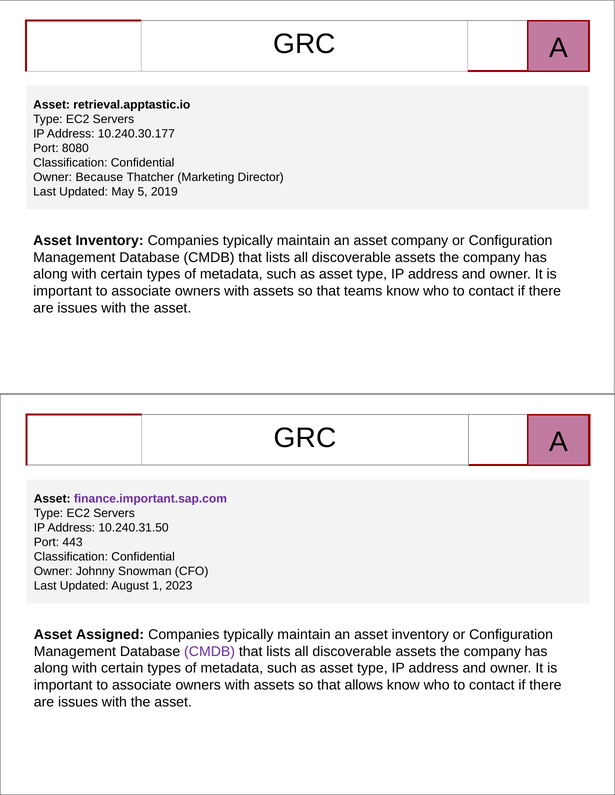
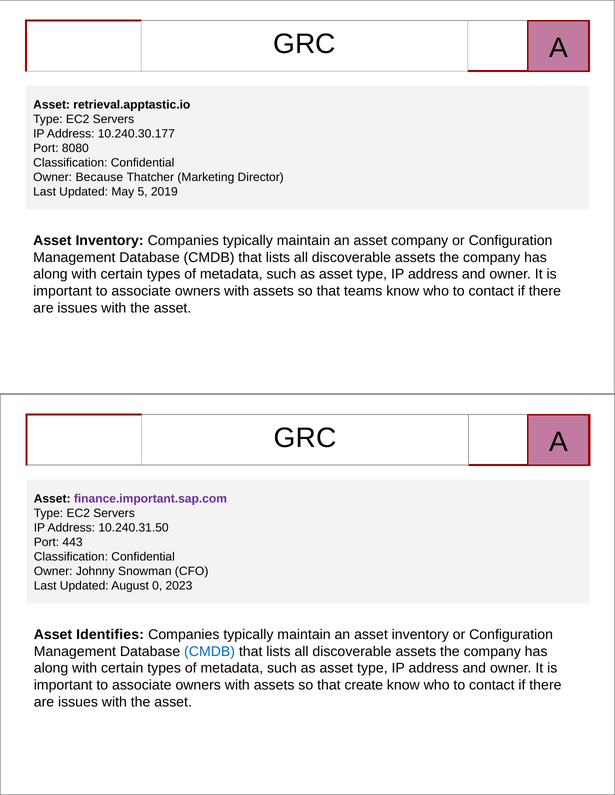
1: 1 -> 0 (157, 586)
Assigned: Assigned -> Identifies (110, 635)
CMDB colour: purple -> blue (210, 652)
allows: allows -> create (364, 686)
